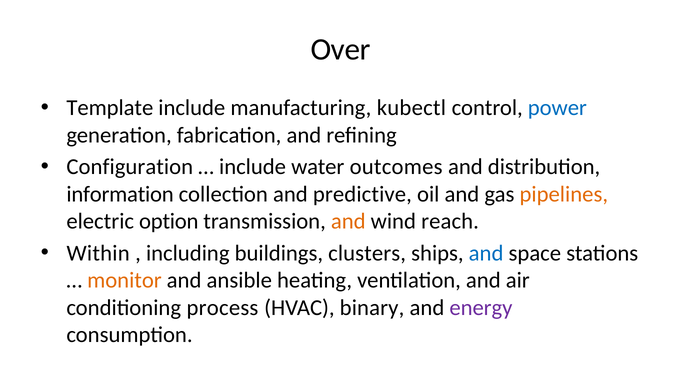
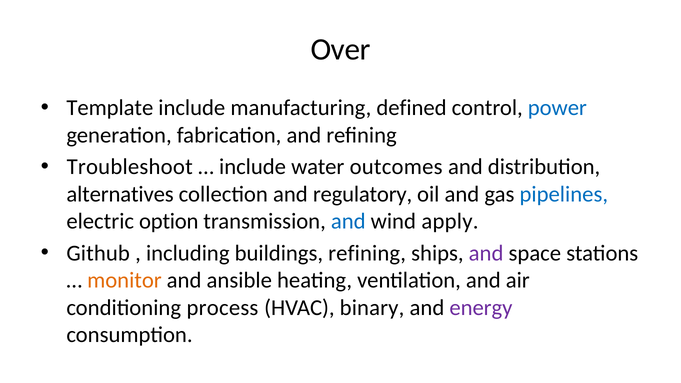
kubectl: kubectl -> defined (412, 108)
Configuration: Configuration -> Troubleshoot (130, 167)
information: information -> alternatives (120, 194)
predictive: predictive -> regulatory (363, 194)
pipelines colour: orange -> blue (564, 194)
and colour: orange -> blue (348, 221)
reach: reach -> apply (450, 221)
Within: Within -> Github (98, 253)
buildings clusters: clusters -> refining (367, 253)
and colour: blue -> purple (486, 253)
